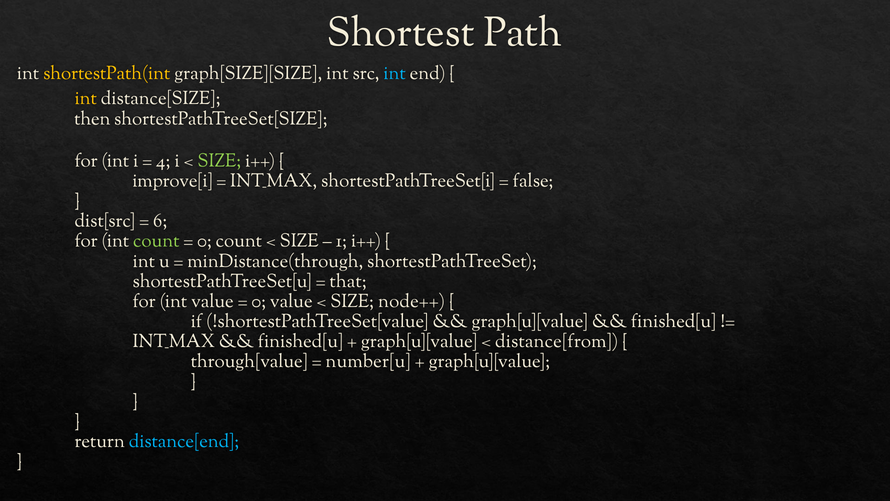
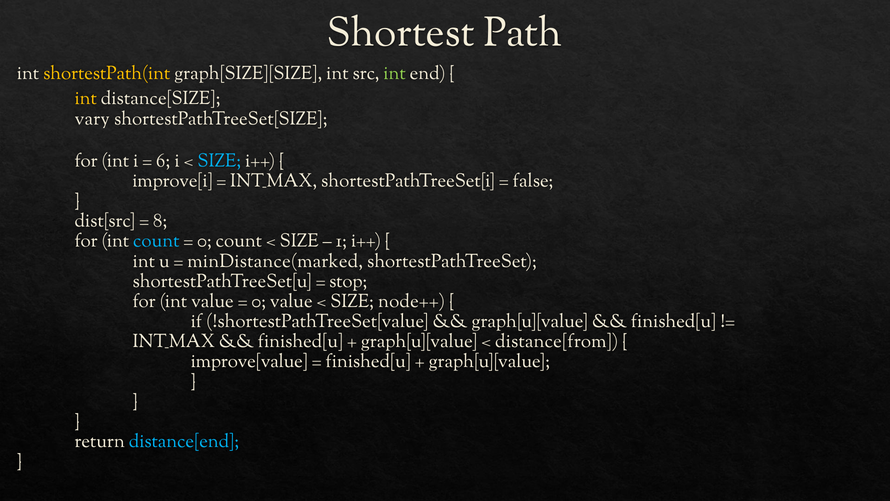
int colour: light blue -> light green (395, 73)
then: then -> vary (92, 118)
4: 4 -> 6 (163, 161)
SIZE colour: light green -> light blue (219, 161)
6: 6 -> 8 (160, 221)
count colour: light green -> light blue (156, 241)
minDistance(through: minDistance(through -> minDistance(marked (275, 261)
that: that -> stop (348, 281)
through[value: through[value -> improve[value (249, 361)
number[u: number[u -> finished[u (368, 361)
